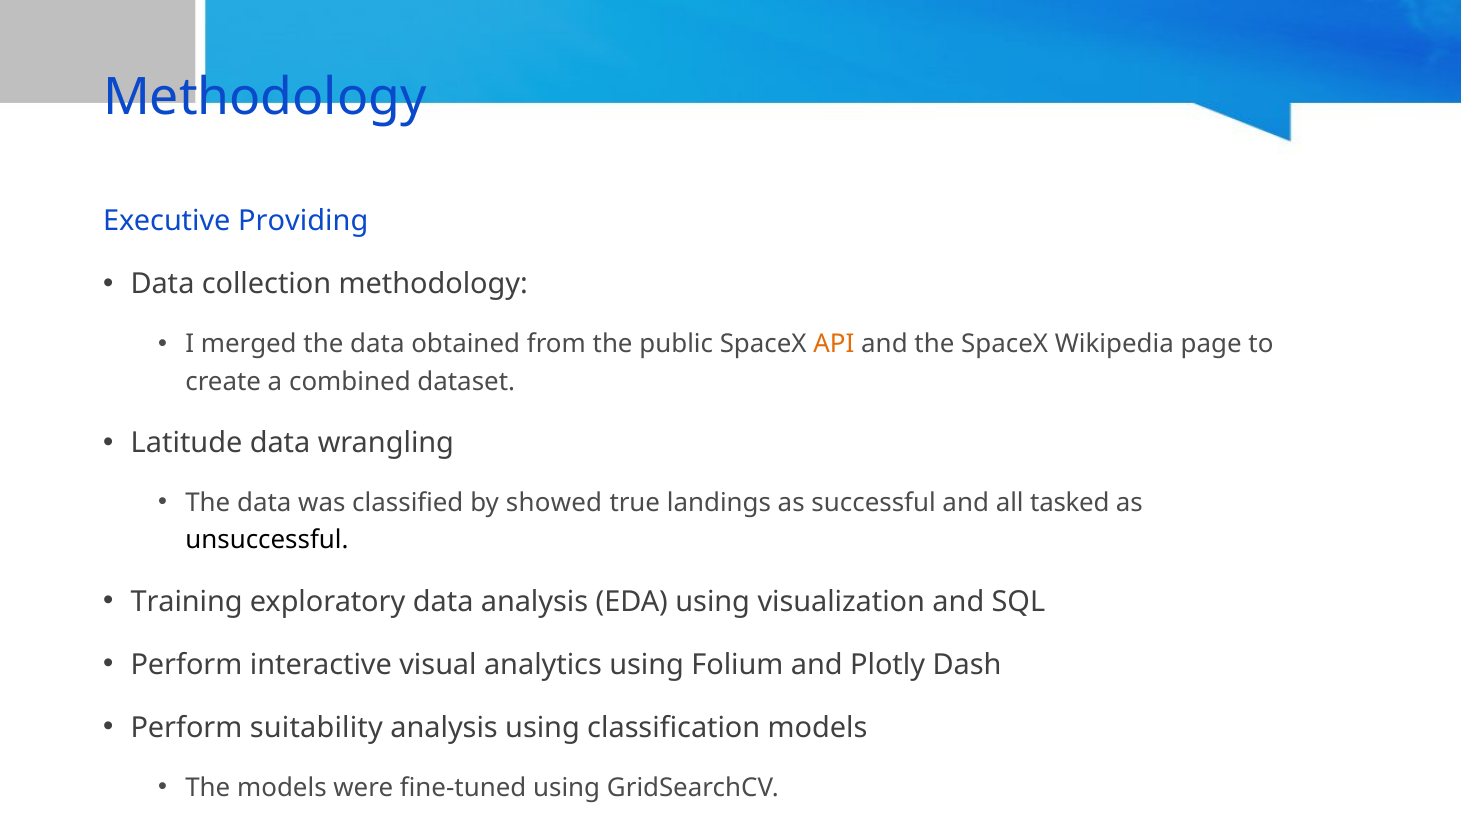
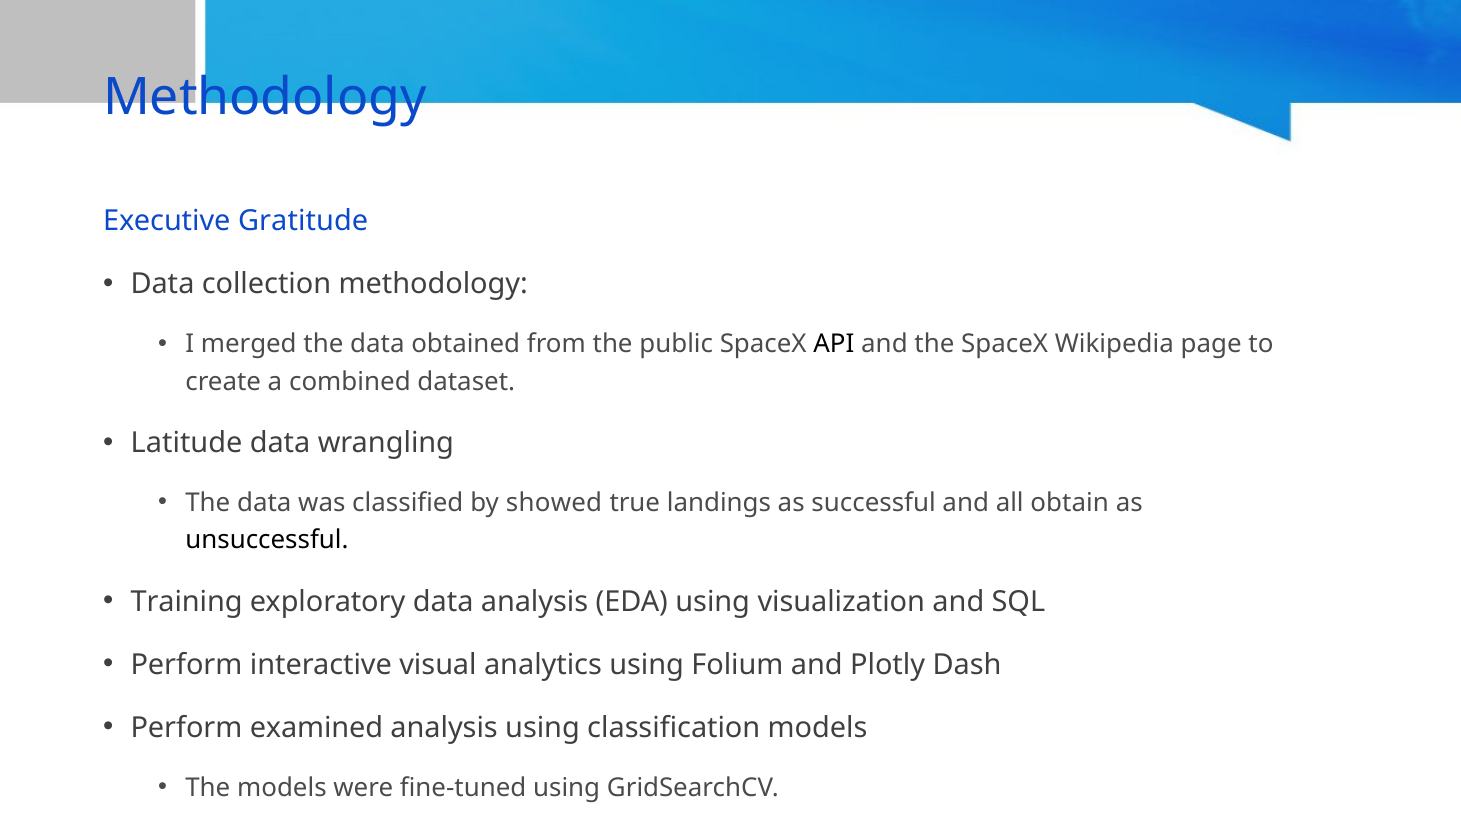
Providing: Providing -> Gratitude (303, 221)
API colour: orange -> black (834, 344)
tasked: tasked -> obtain (1070, 503)
suitability: suitability -> examined (316, 727)
